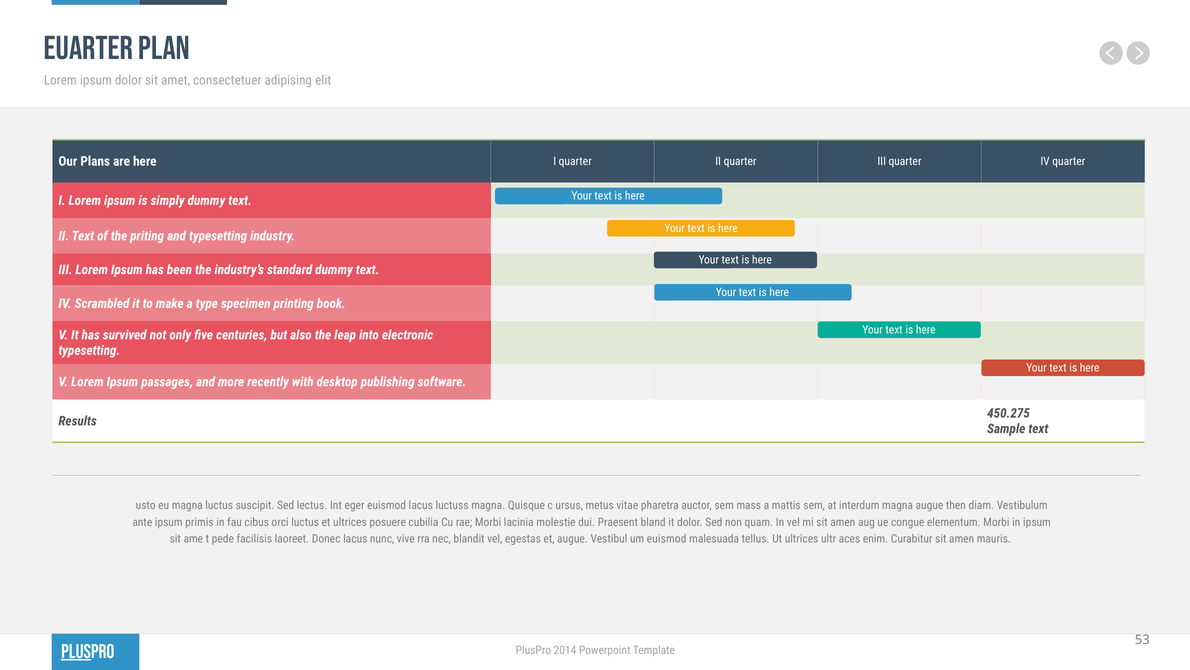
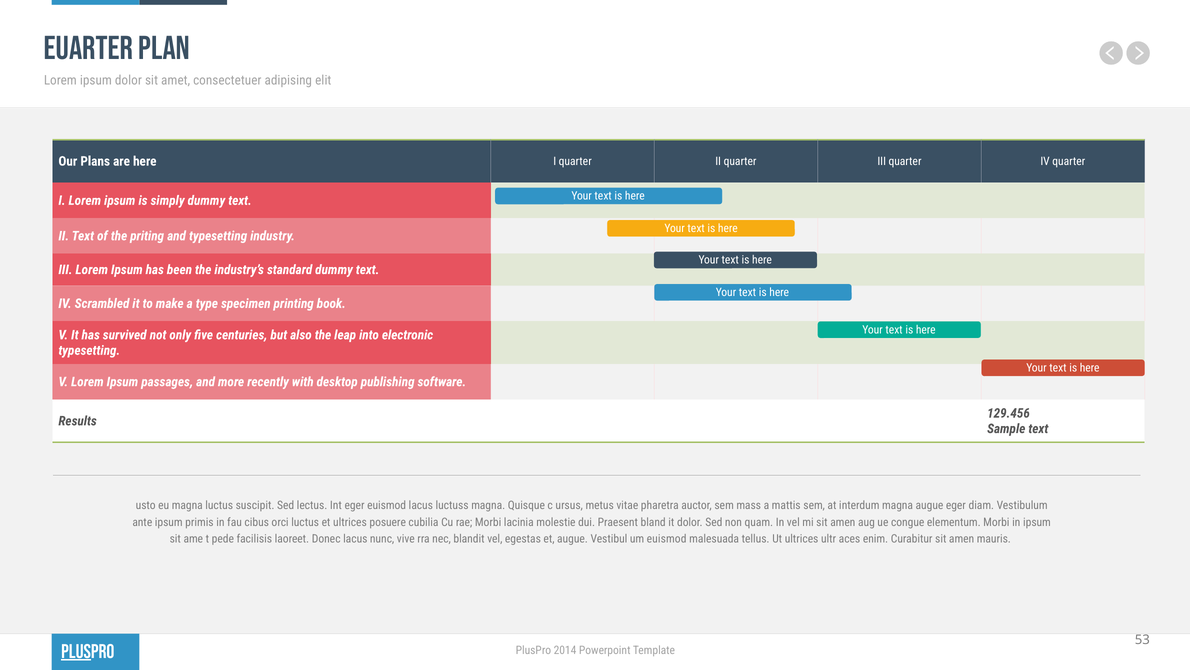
450.275: 450.275 -> 129.456 (1008, 413)
augue then: then -> eger (956, 505)
